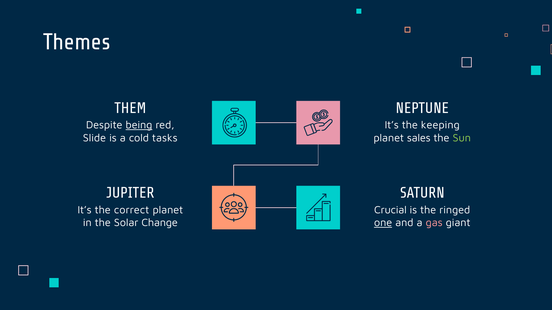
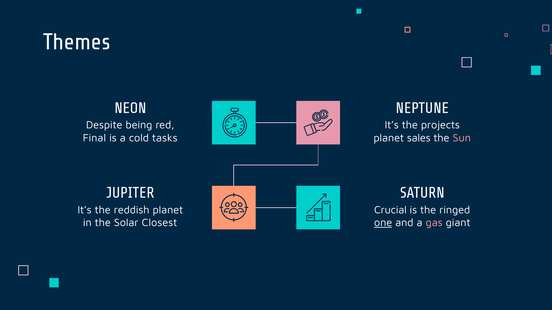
THEM: THEM -> NEON (130, 108)
being underline: present -> none (139, 125)
keeping: keeping -> projects (440, 125)
Slide: Slide -> Final (94, 138)
Sun colour: light green -> pink (462, 138)
correct: correct -> reddish (132, 210)
Change: Change -> Closest (159, 223)
